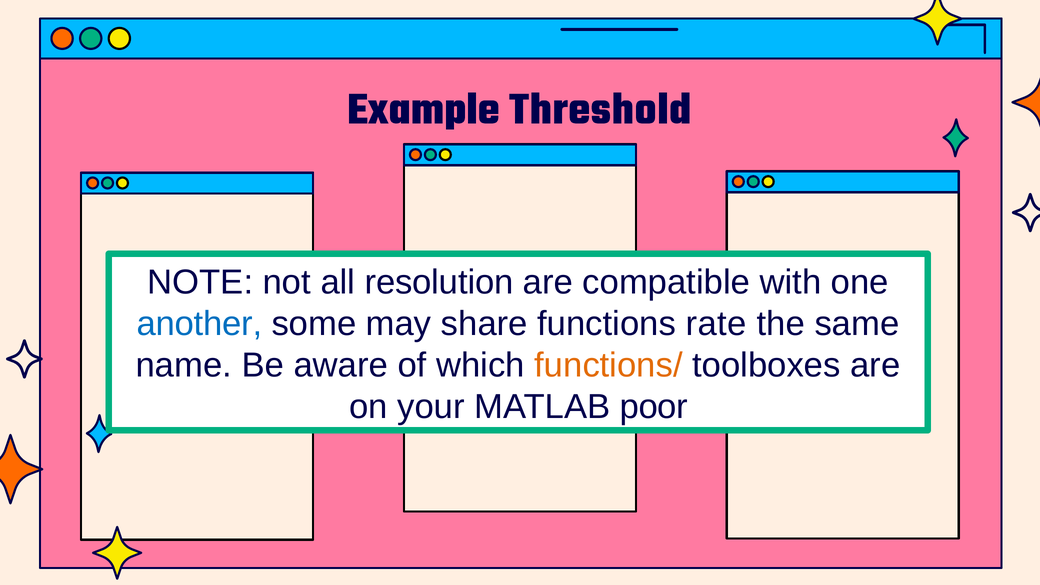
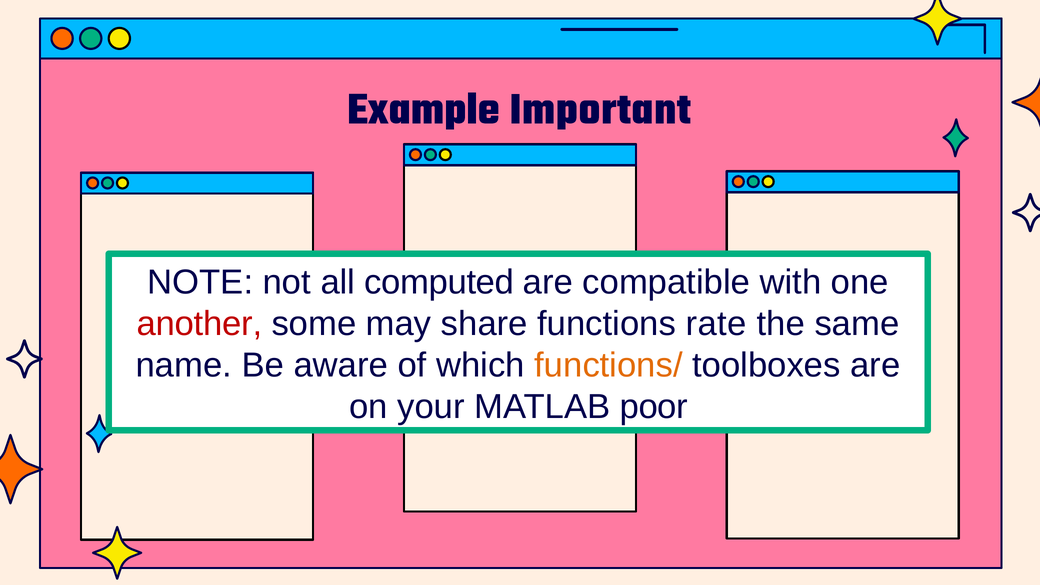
Threshold: Threshold -> Important (600, 108)
resolution: resolution -> computed (439, 282)
another colour: blue -> red (199, 324)
